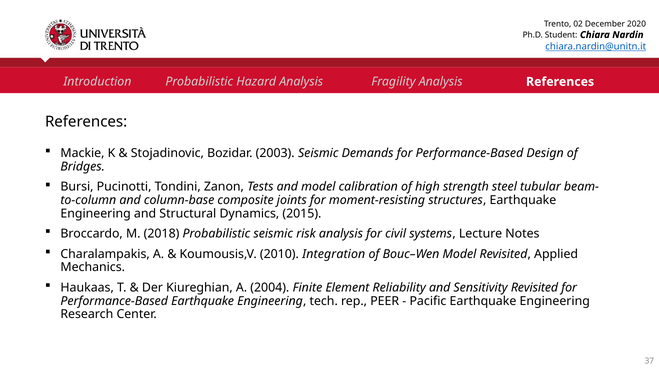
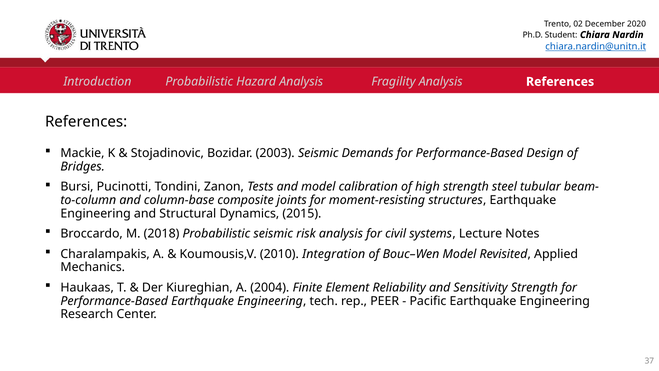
Sensitivity Revisited: Revisited -> Strength (534, 287)
